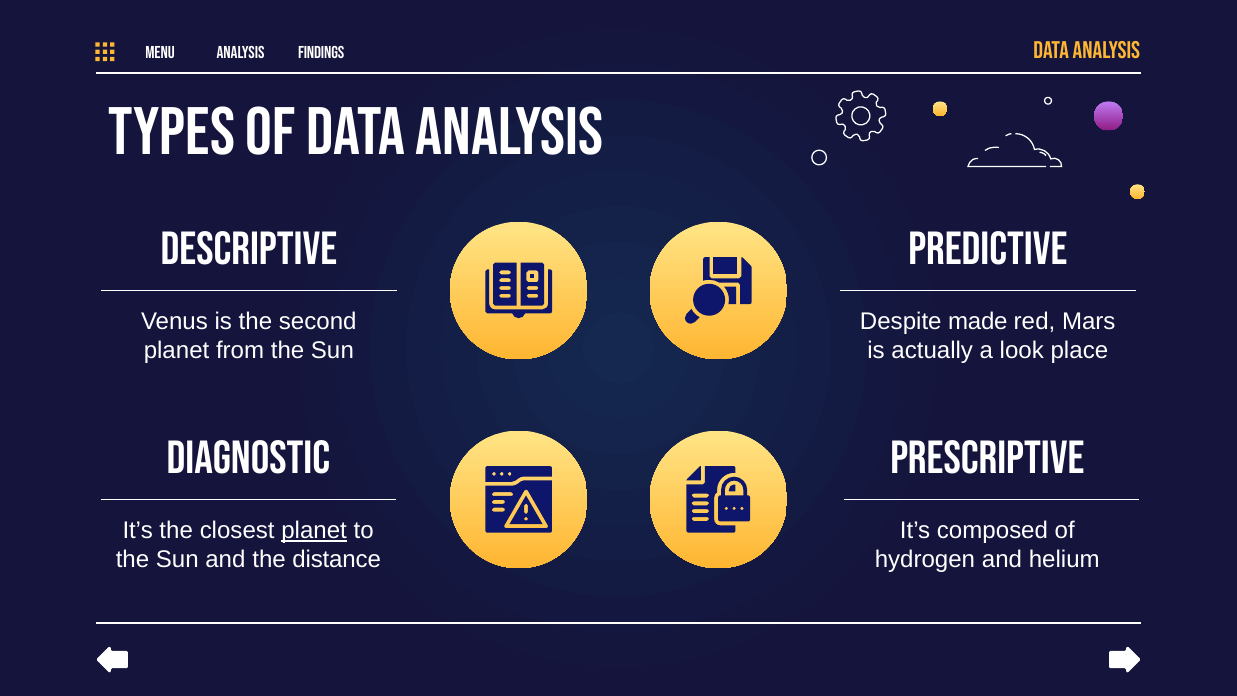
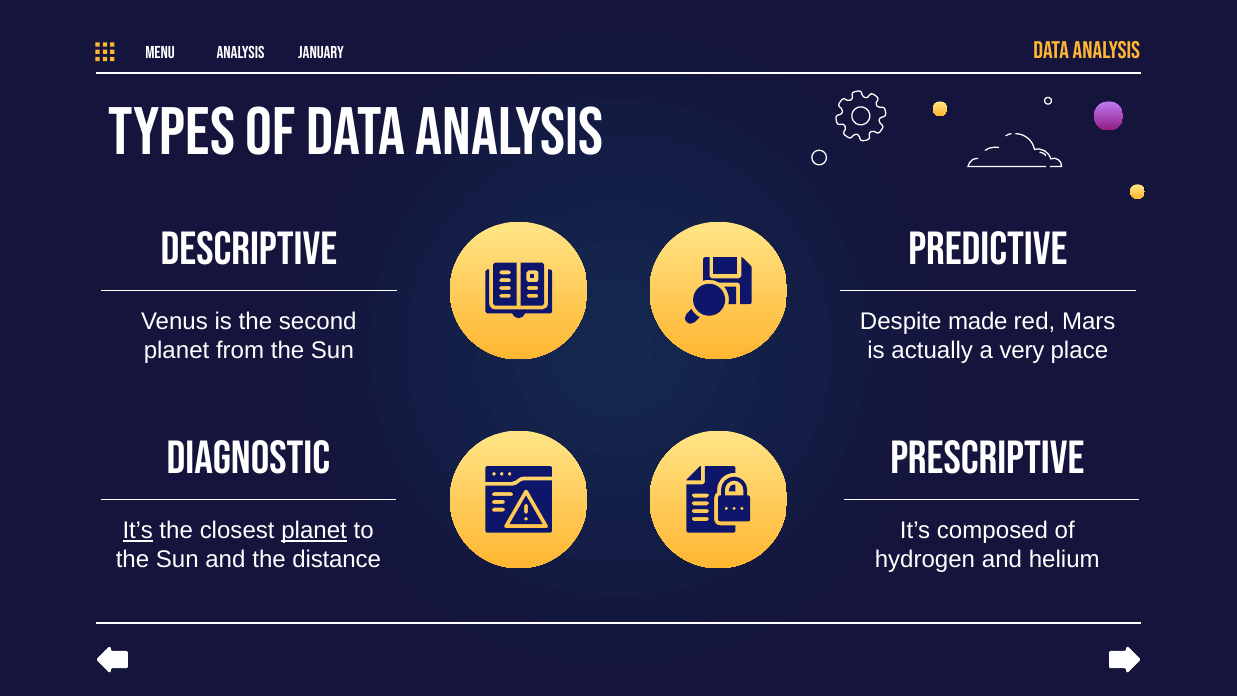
FINDINGS: FINDINGS -> JANUARY (321, 53)
look: look -> very (1022, 351)
It’s underline: none -> present (138, 531)
